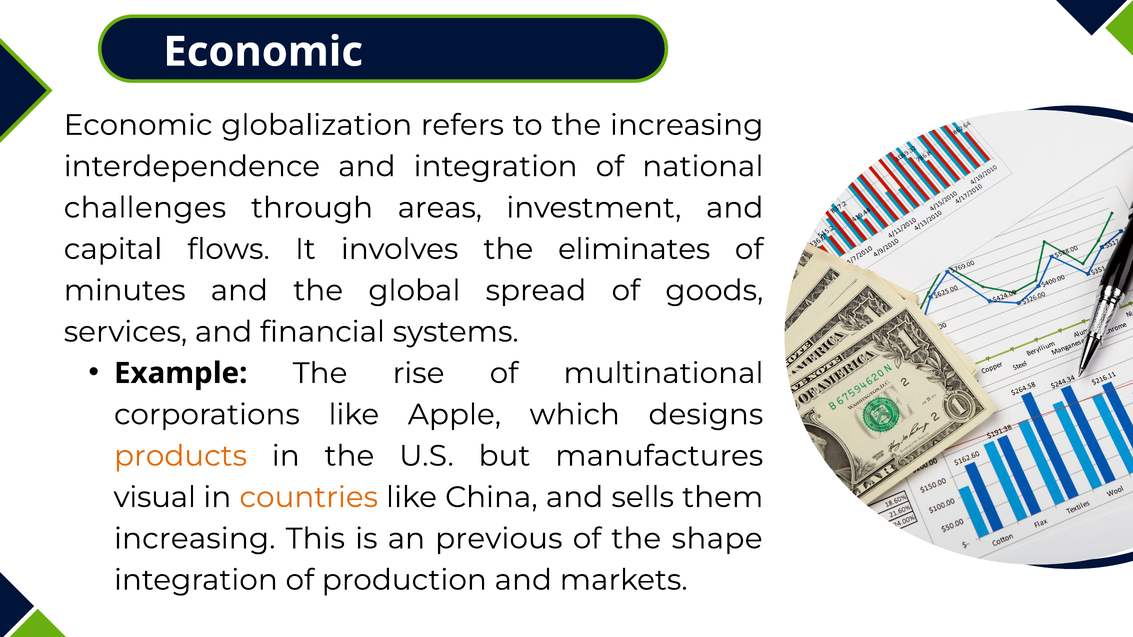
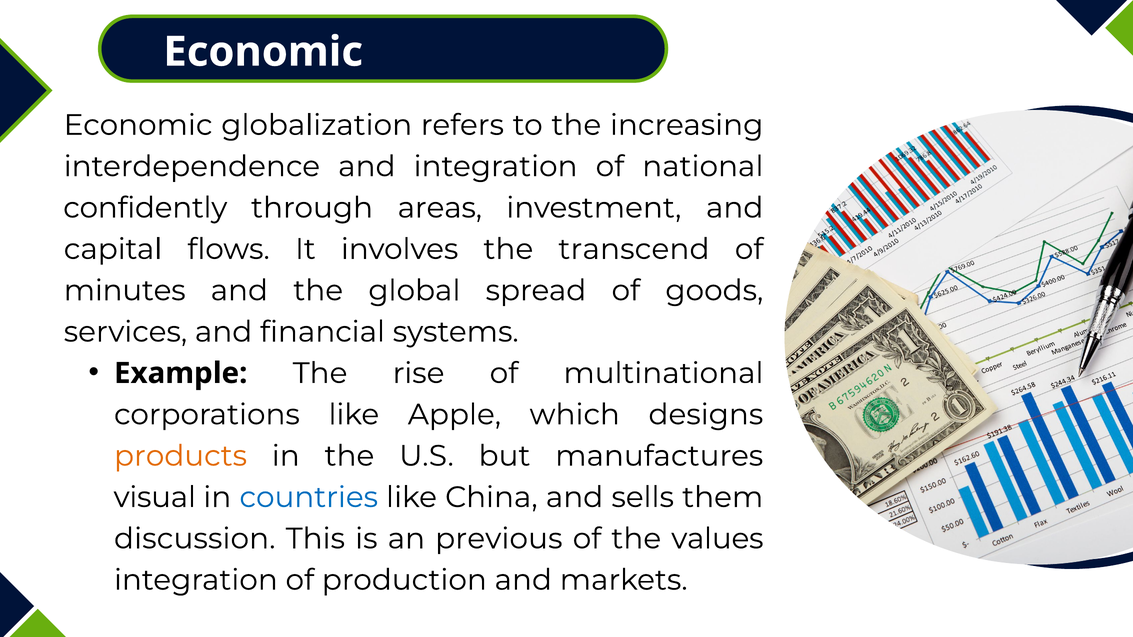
challenges: challenges -> confidently (145, 208)
eliminates: eliminates -> transcend (634, 249)
countries colour: orange -> blue (309, 498)
increasing: increasing -> discussion (195, 539)
shape: shape -> values (717, 539)
